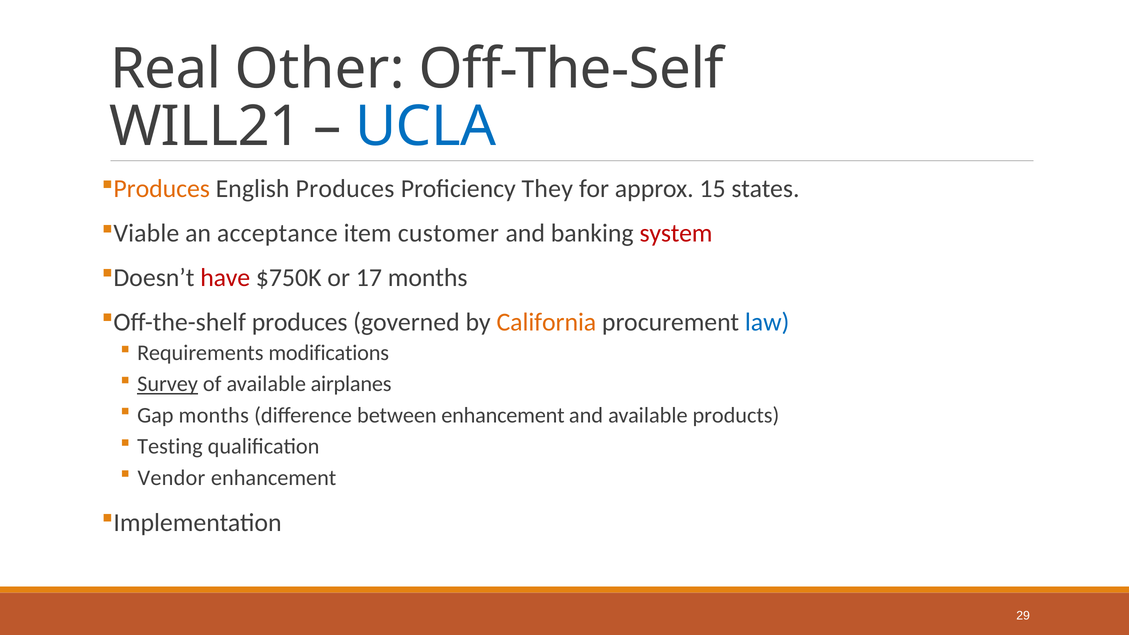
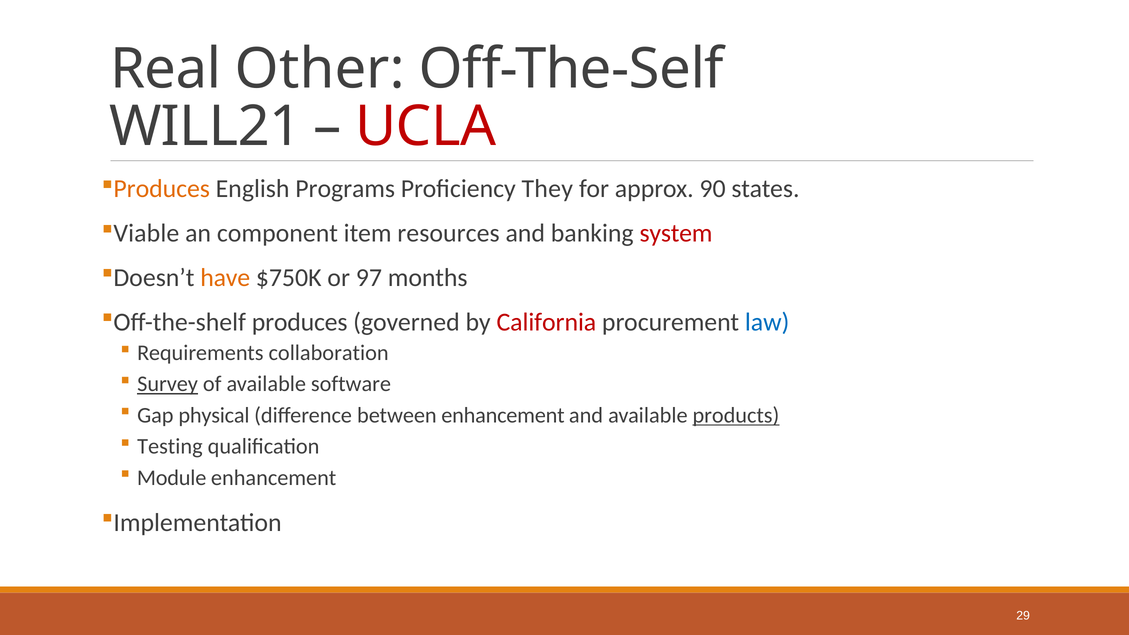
UCLA colour: blue -> red (426, 126)
English Produces: Produces -> Programs (345, 189)
15: 15 -> 90 (713, 189)
acceptance: acceptance -> component (277, 233)
customer: customer -> resources (448, 233)
have colour: red -> orange (225, 278)
17: 17 -> 97 (369, 278)
California colour: orange -> red (546, 322)
modifications: modifications -> collaboration (329, 353)
airplanes: airplanes -> software (351, 384)
Gap months: months -> physical (214, 415)
products underline: none -> present (736, 415)
Vendor: Vendor -> Module (172, 478)
